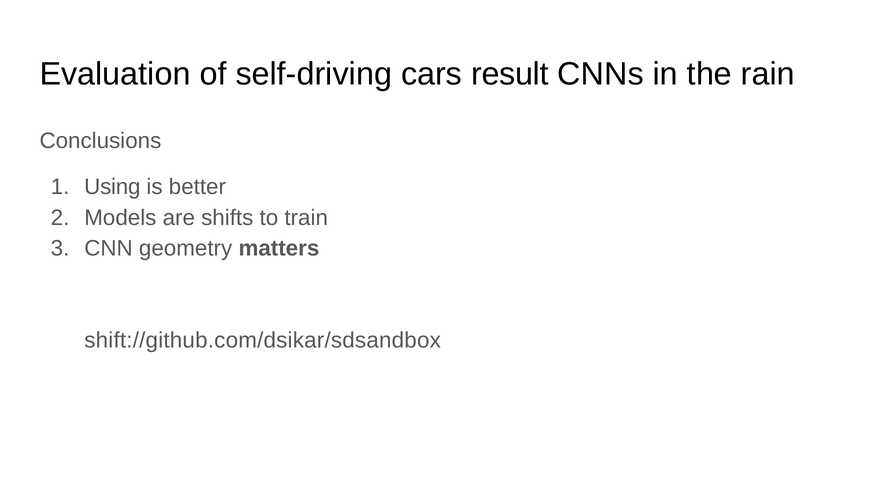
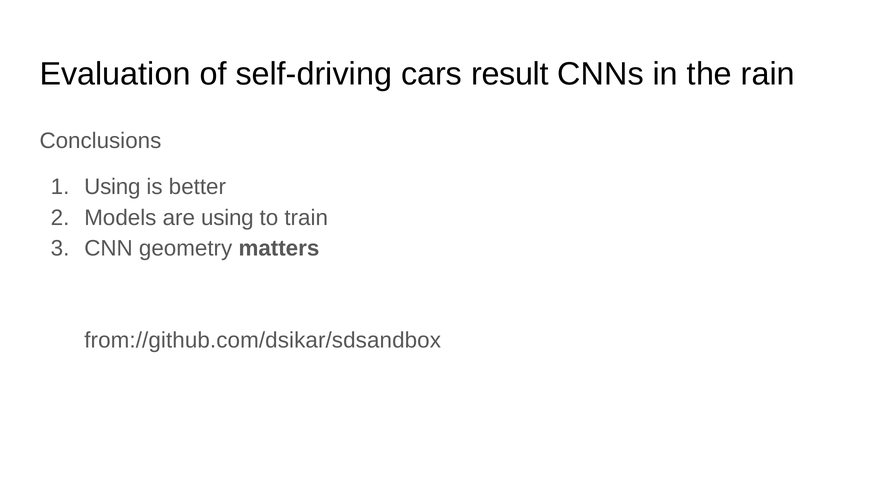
are shifts: shifts -> using (227, 218)
shift://github.com/dsikar/sdsandbox: shift://github.com/dsikar/sdsandbox -> from://github.com/dsikar/sdsandbox (263, 340)
